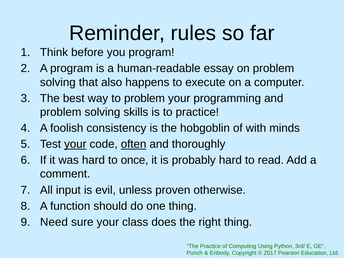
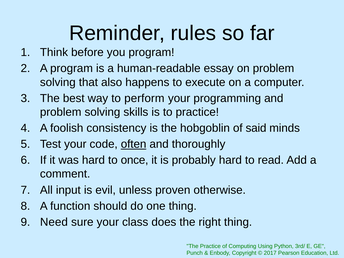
to problem: problem -> perform (144, 98)
with: with -> said (256, 128)
your underline: present -> none (75, 144)
